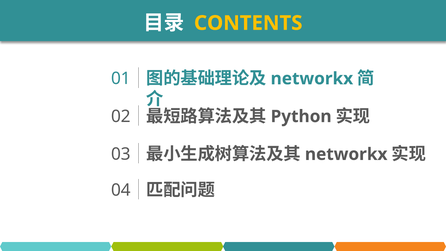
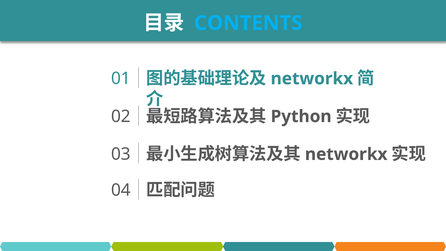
CONTENTS colour: yellow -> light blue (248, 23)
